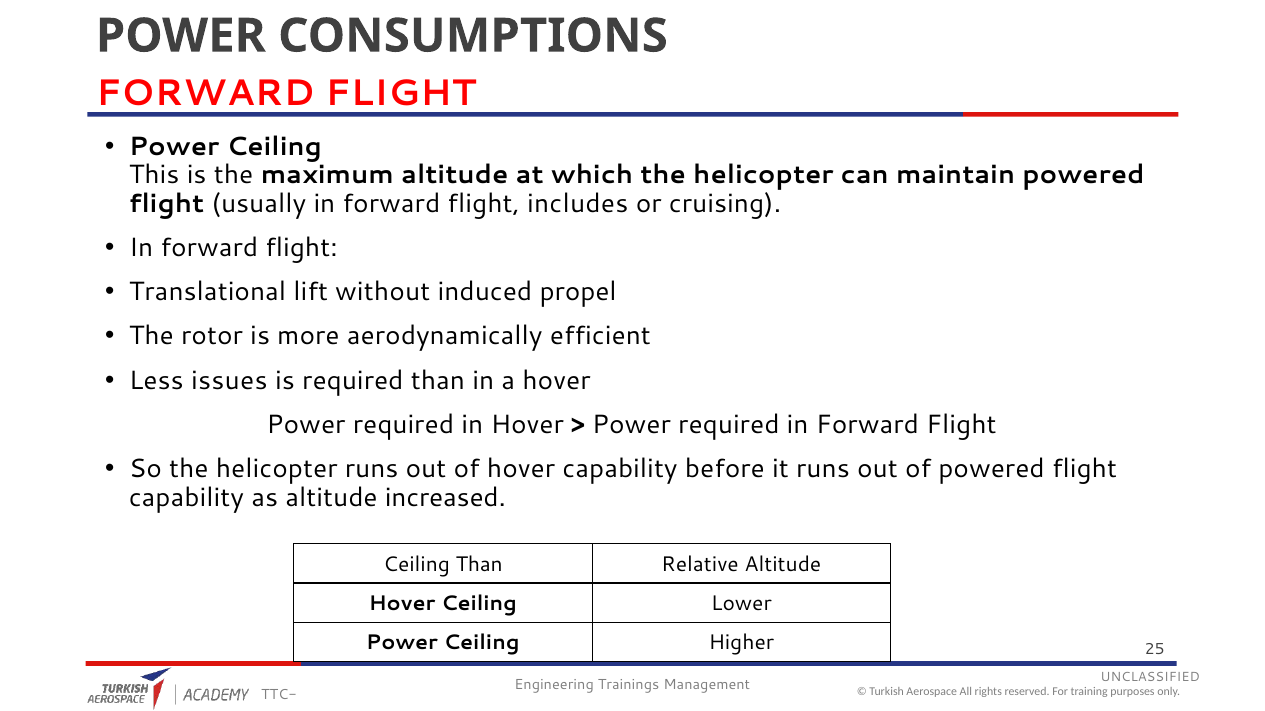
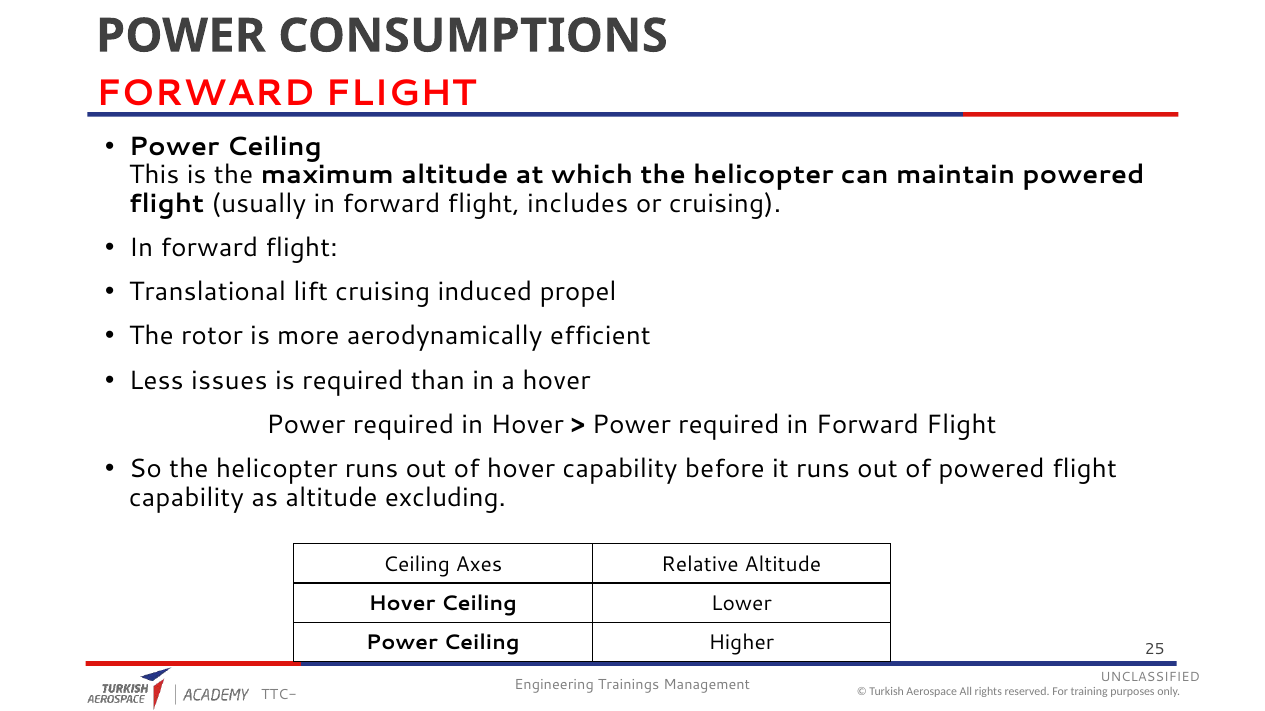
lift without: without -> cruising (383, 292)
increased: increased -> excluding (445, 498)
Ceiling Than: Than -> Axes (479, 565)
